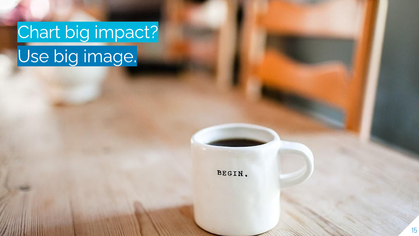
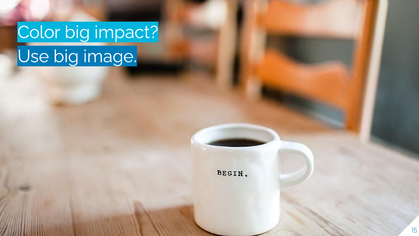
Chart: Chart -> Color (39, 32)
